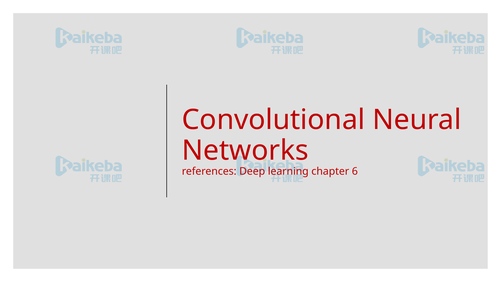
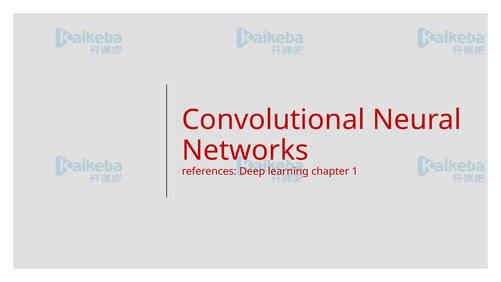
6: 6 -> 1 (355, 171)
